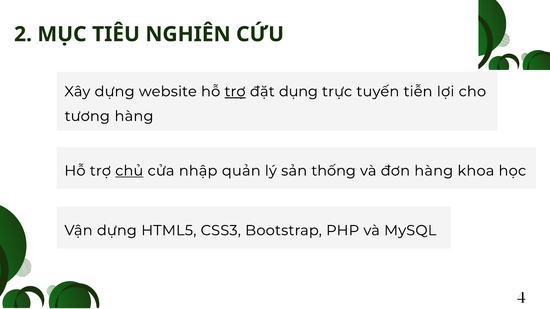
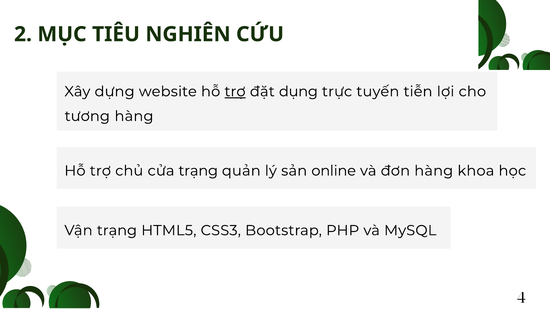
chủ underline: present -> none (129, 171)
cửa nhập: nhập -> trạng (198, 171)
thống: thống -> online (334, 171)
Vận dựng: dựng -> trạng (117, 231)
